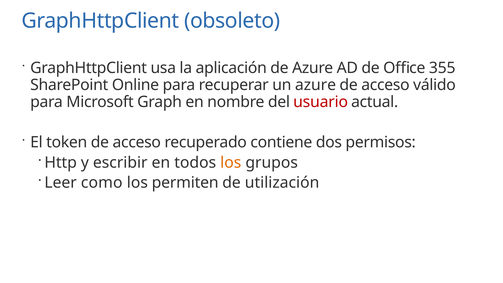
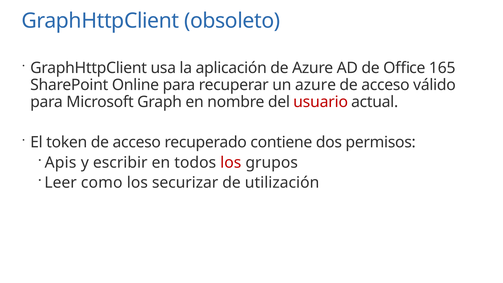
355: 355 -> 165 (442, 68)
Http: Http -> Apis (61, 162)
los colour: orange -> red (231, 162)
permiten: permiten -> securizar (185, 183)
